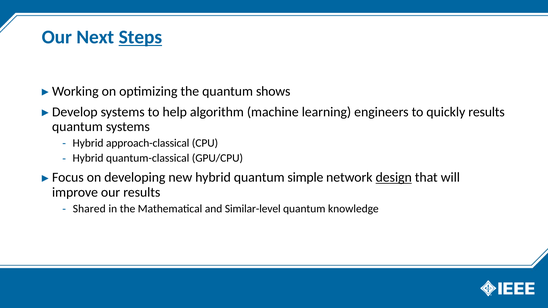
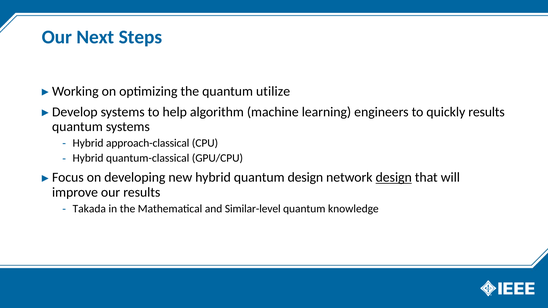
Steps underline: present -> none (140, 37)
shows: shows -> utilize (273, 91)
quantum simple: simple -> design (305, 178)
Shared: Shared -> Takada (89, 209)
